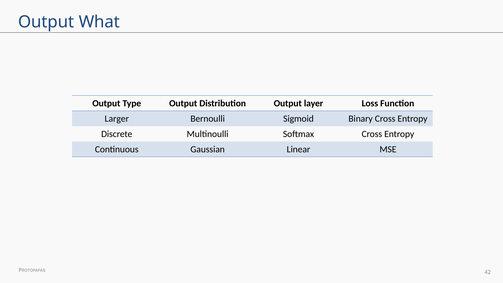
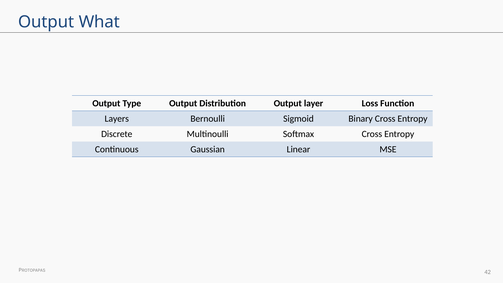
Larger: Larger -> Layers (117, 119)
